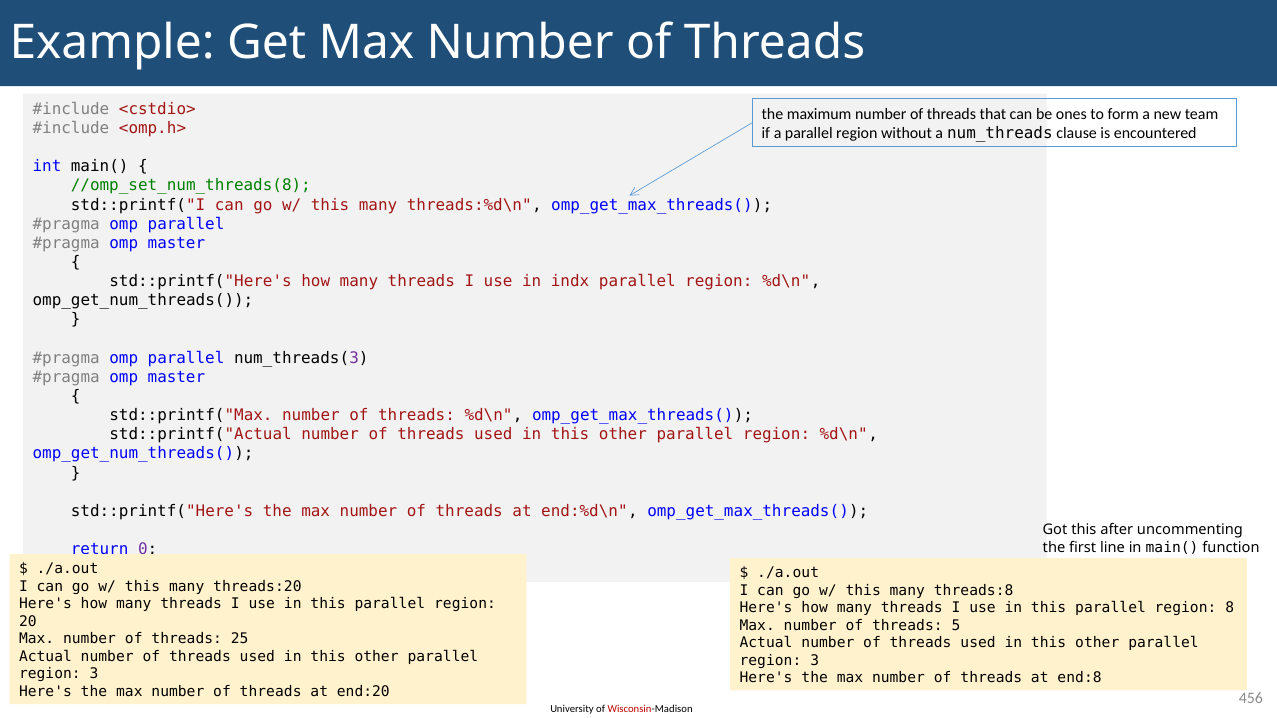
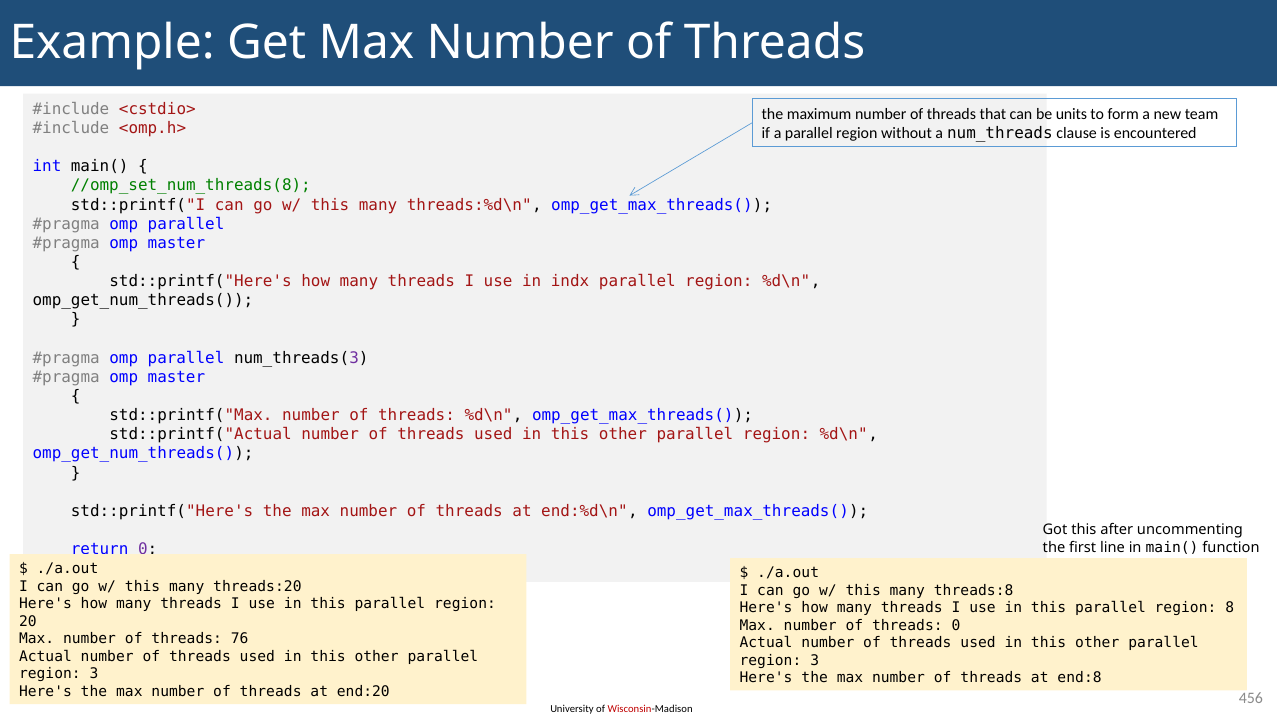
ones: ones -> units (1071, 114)
threads 5: 5 -> 0 (956, 626)
25: 25 -> 76 (240, 639)
